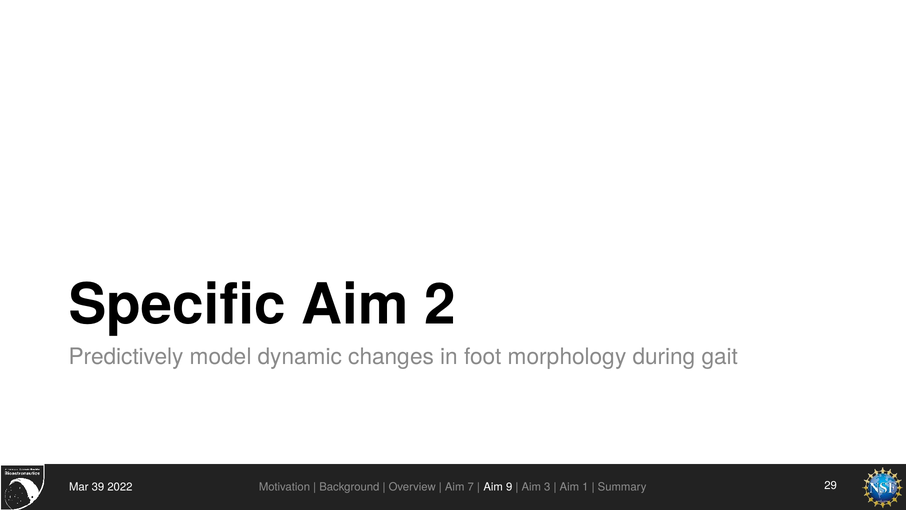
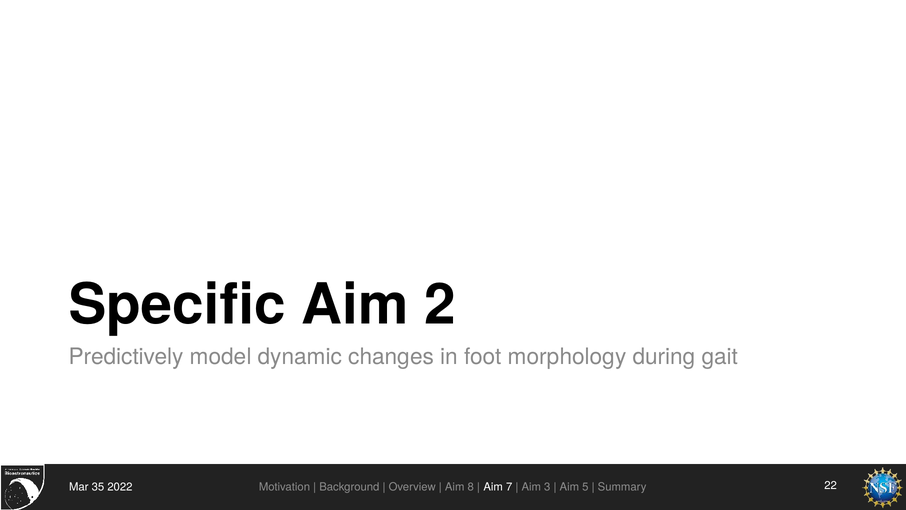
39: 39 -> 35 (98, 487)
7: 7 -> 8 (471, 487)
9: 9 -> 7 (509, 487)
1: 1 -> 5 (585, 487)
29: 29 -> 22 (831, 485)
